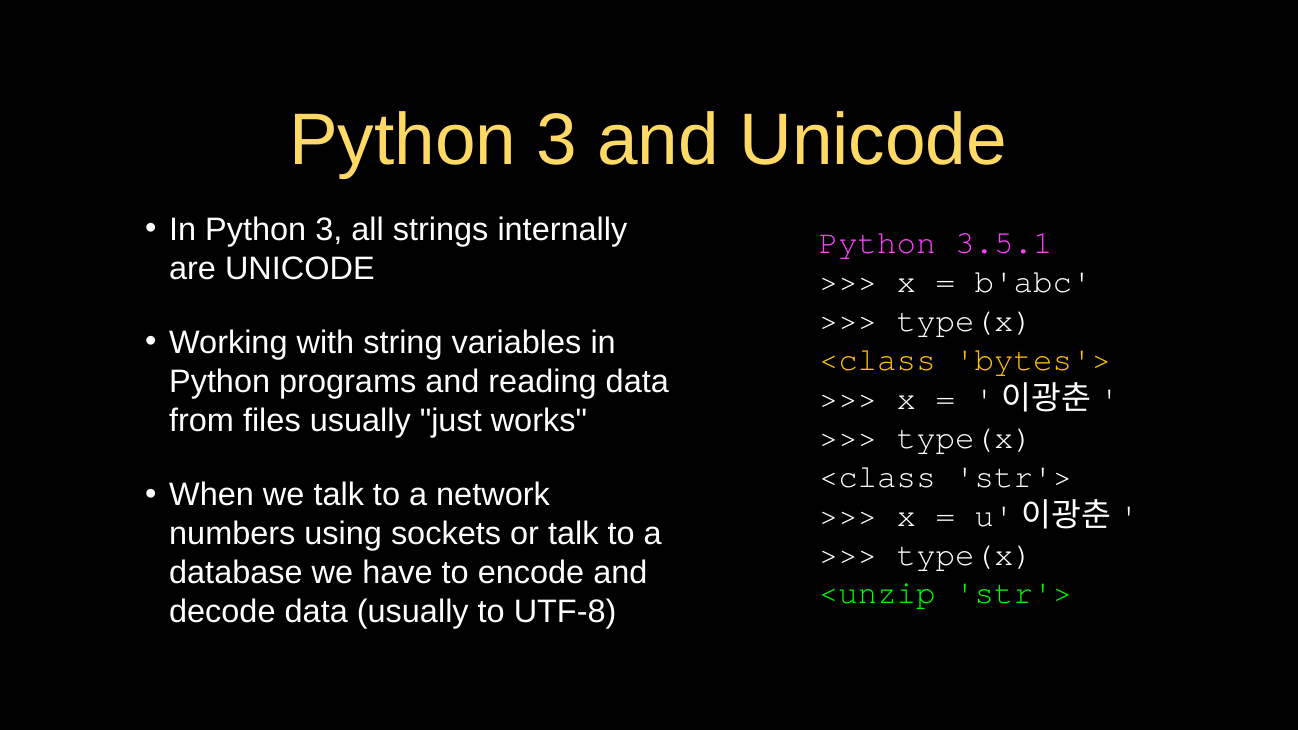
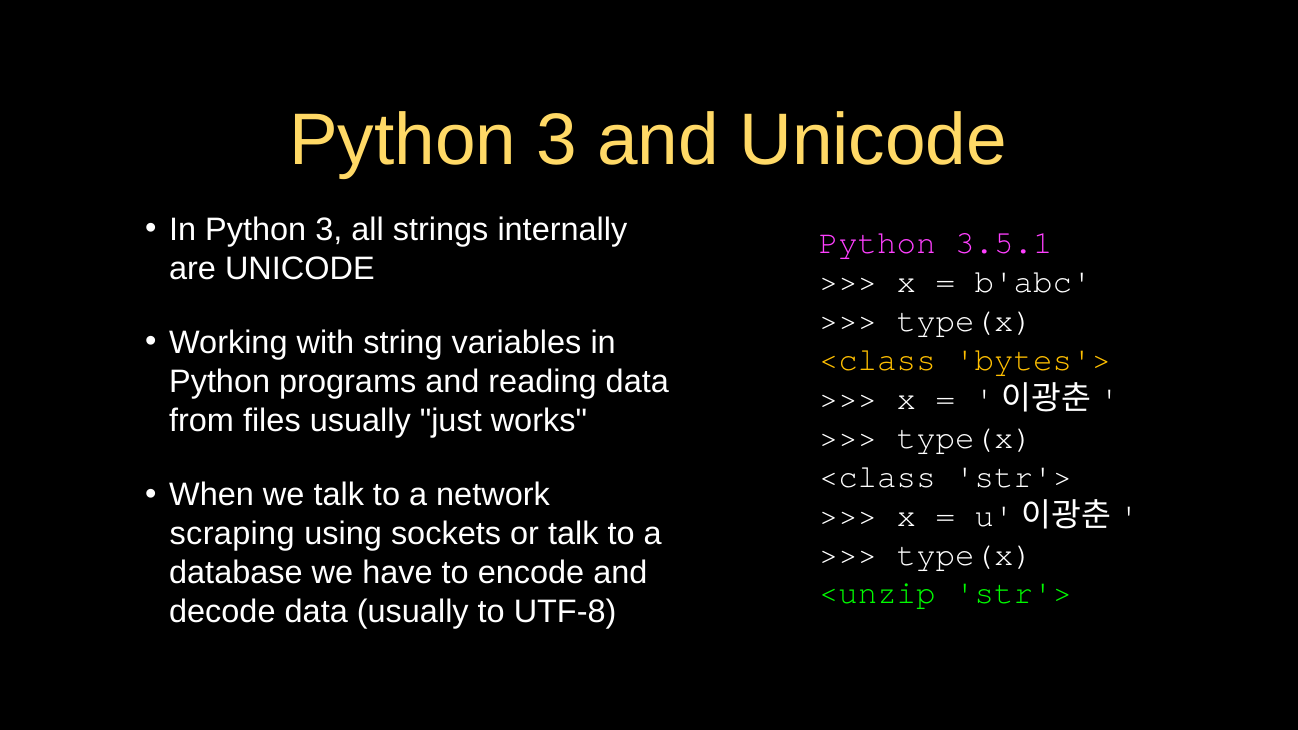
numbers: numbers -> scraping (232, 534)
